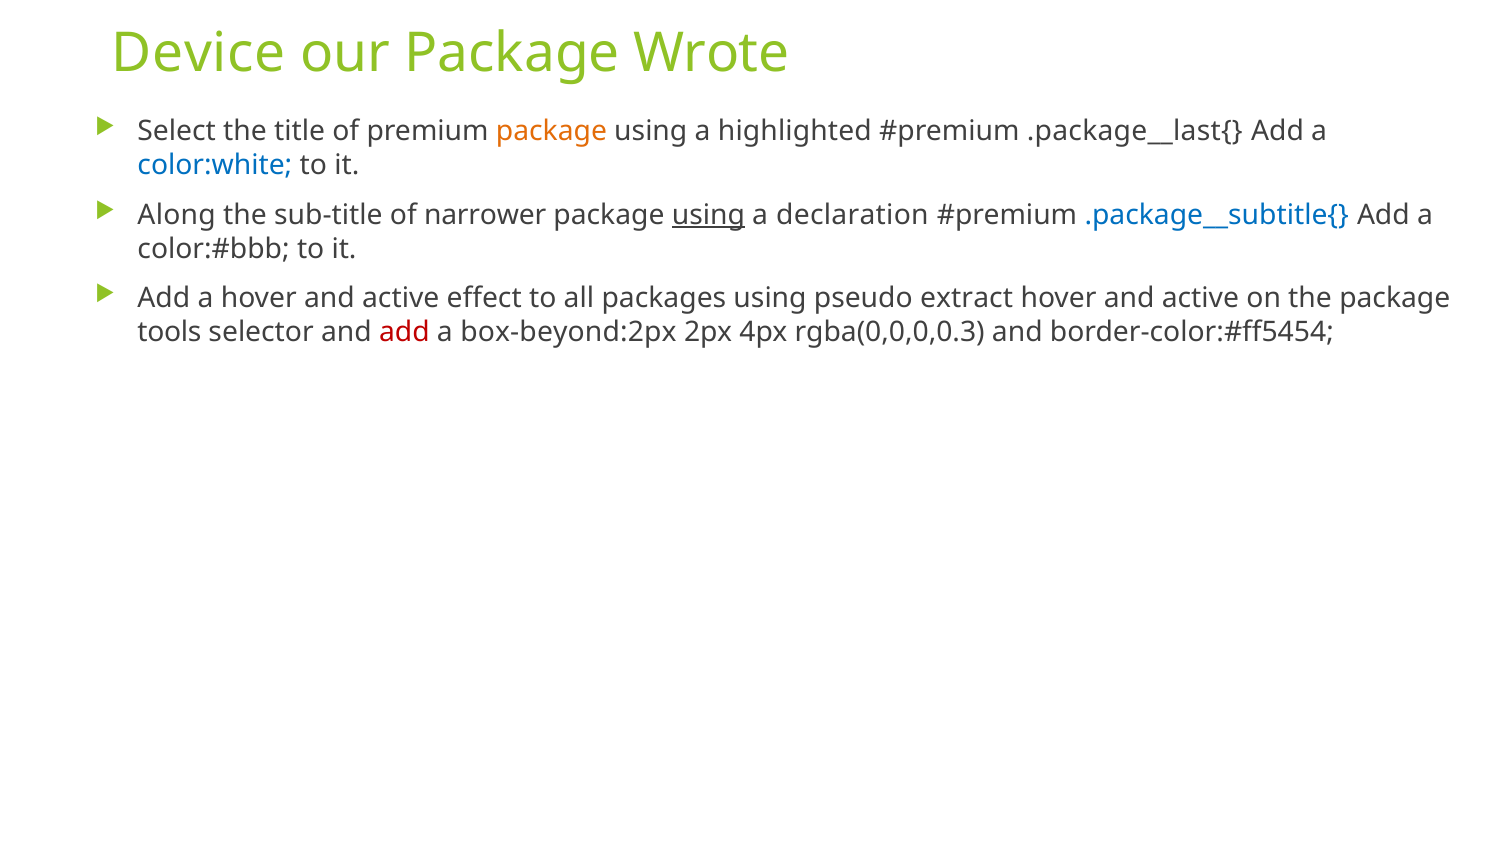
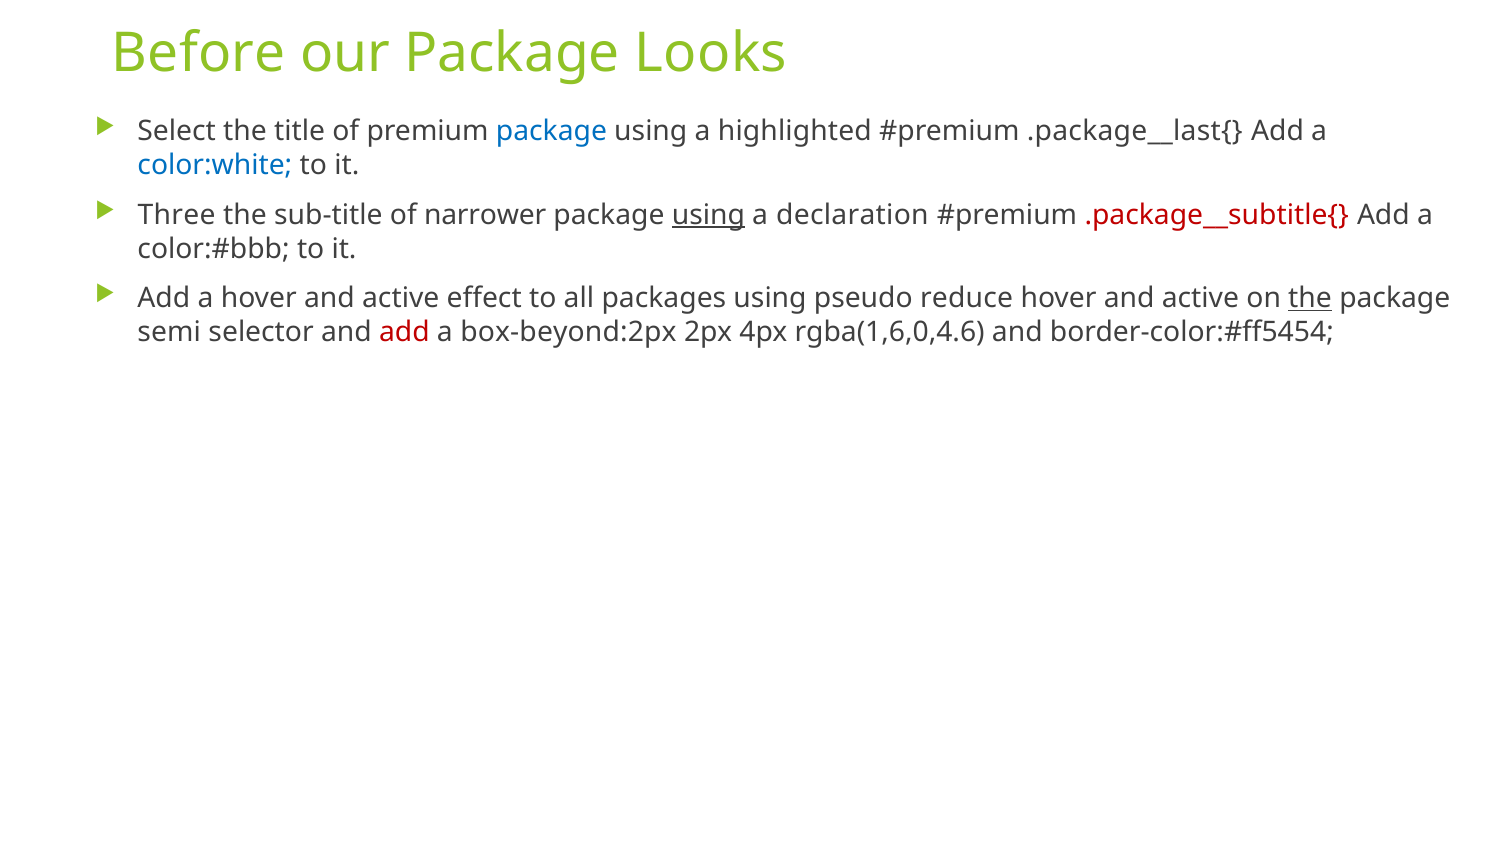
Device: Device -> Before (199, 54)
Wrote: Wrote -> Looks (711, 54)
package colour: orange -> blue (551, 131)
Along: Along -> Three (177, 215)
.package__subtitle{ colour: blue -> red (1217, 215)
extract: extract -> reduce (967, 298)
the underline: none -> present (1310, 298)
tools: tools -> semi (169, 332)
rgba(0,0,0,0.3: rgba(0,0,0,0.3 -> rgba(1,6,0,4.6 (890, 332)
